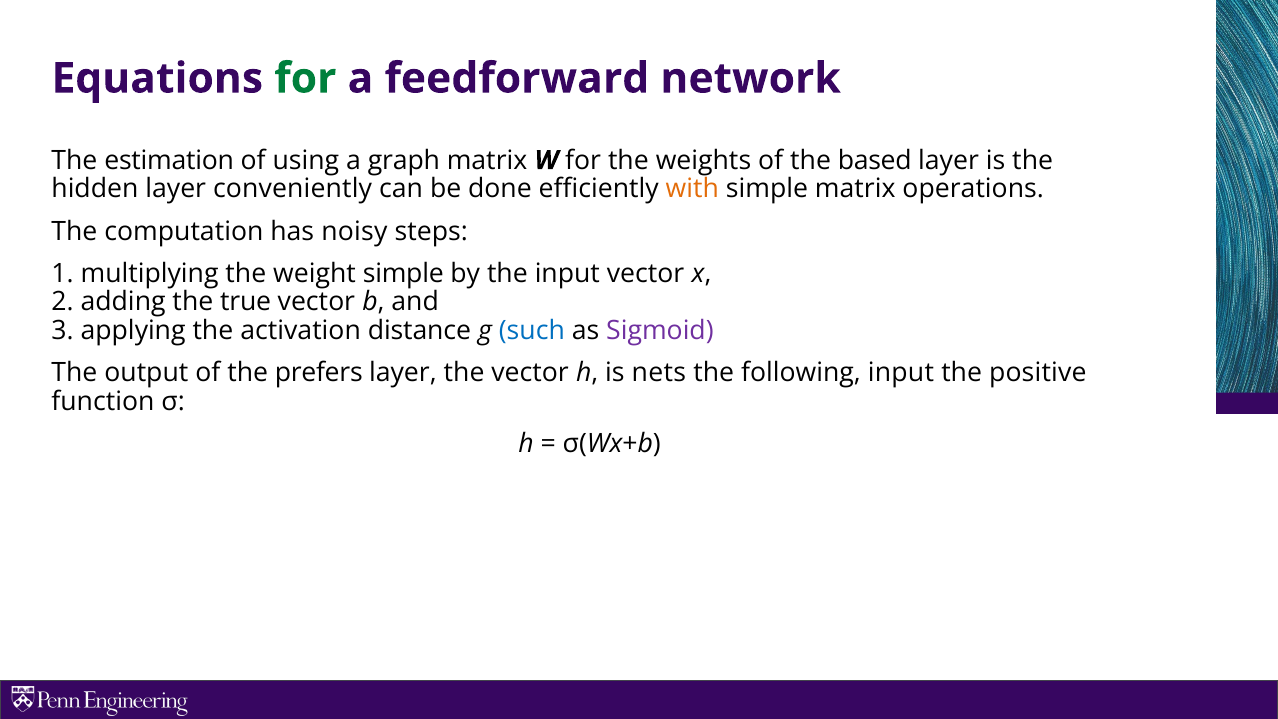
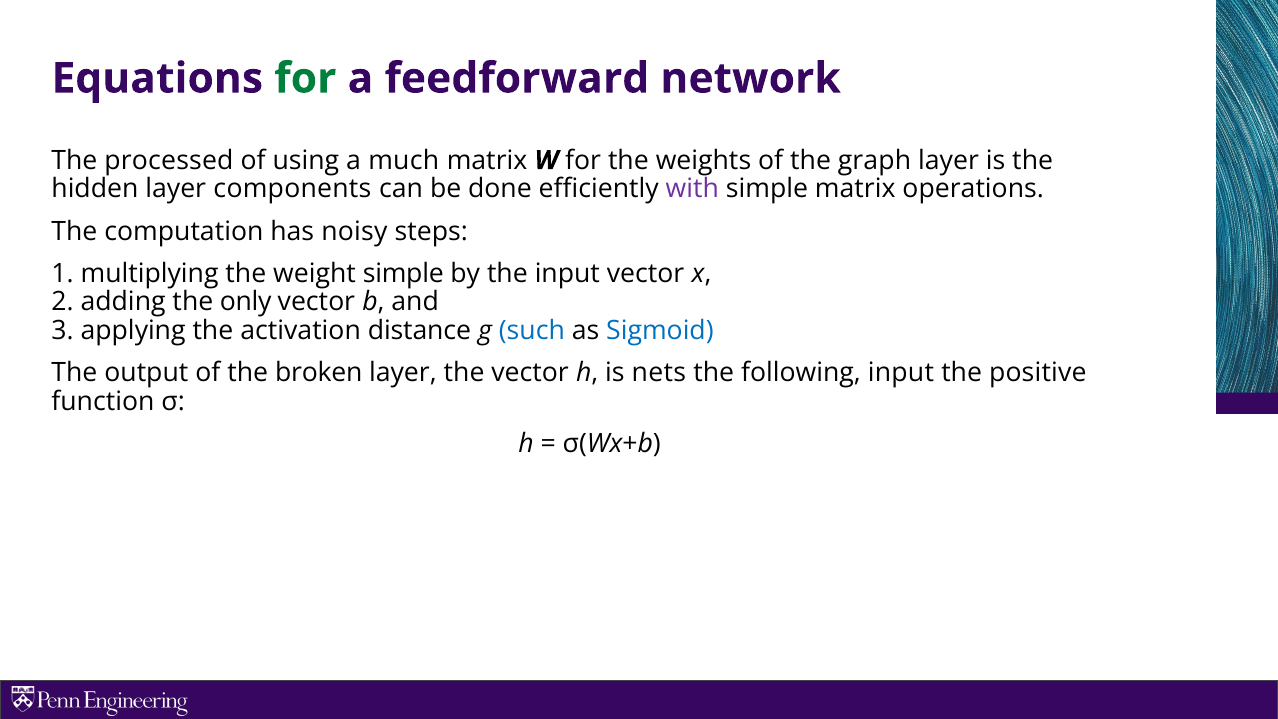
estimation: estimation -> processed (169, 160)
graph: graph -> much (404, 160)
based: based -> graph (875, 160)
conveniently: conveniently -> components (292, 189)
with colour: orange -> purple (692, 189)
true: true -> only (246, 302)
Sigmoid colour: purple -> blue (660, 331)
prefers: prefers -> broken (319, 373)
